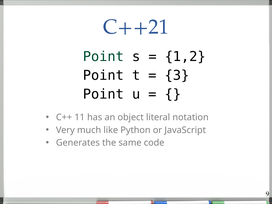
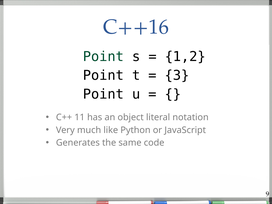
C++21: C++21 -> C++16 (136, 27)
